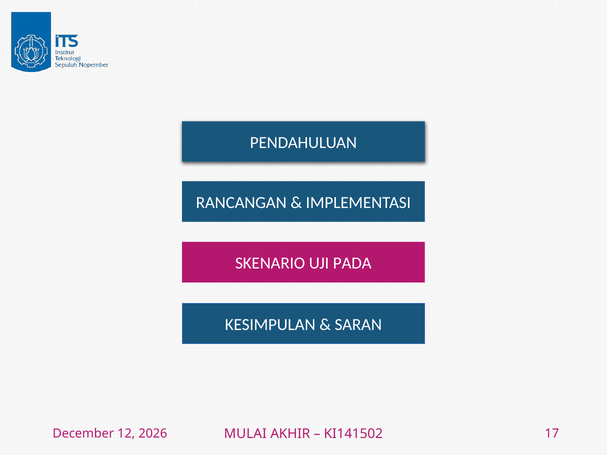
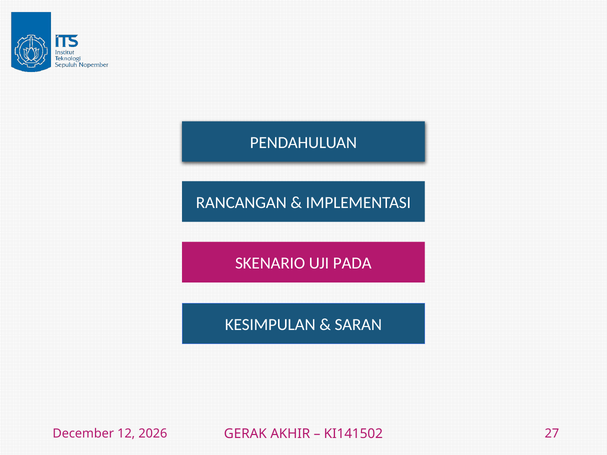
MULAI: MULAI -> GERAK (245, 434)
17: 17 -> 27 (552, 434)
